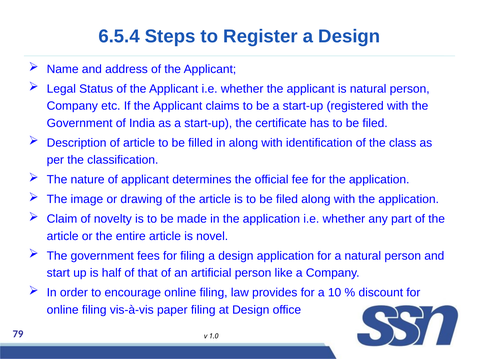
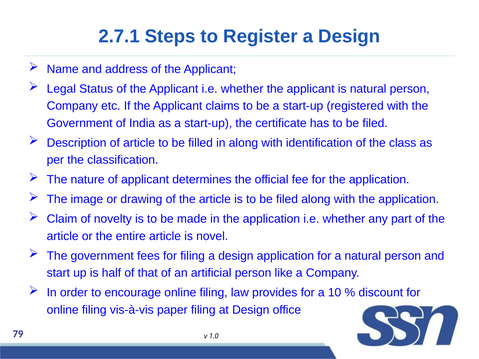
6.5.4: 6.5.4 -> 2.7.1 (119, 36)
